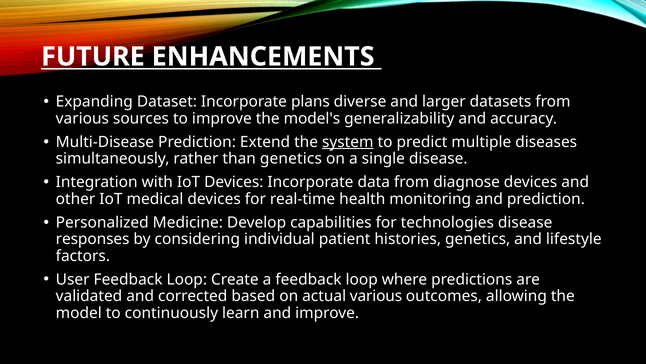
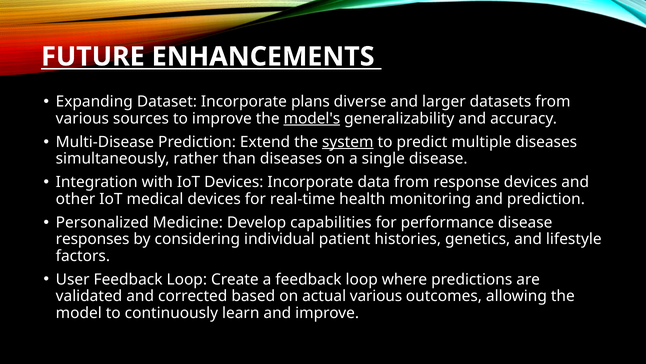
model's underline: none -> present (312, 118)
than genetics: genetics -> diseases (291, 158)
diagnose: diagnose -> response (467, 182)
technologies: technologies -> performance (447, 222)
